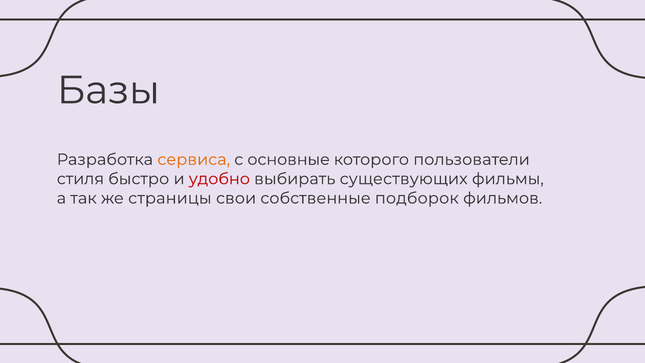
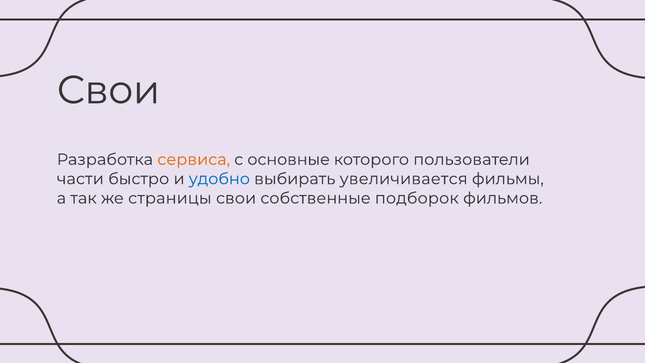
Базы: Базы -> Свои (108, 90)
стиля: стиля -> части (80, 179)
удобно colour: red -> blue (219, 179)
существующих: существующих -> увеличивается (404, 179)
